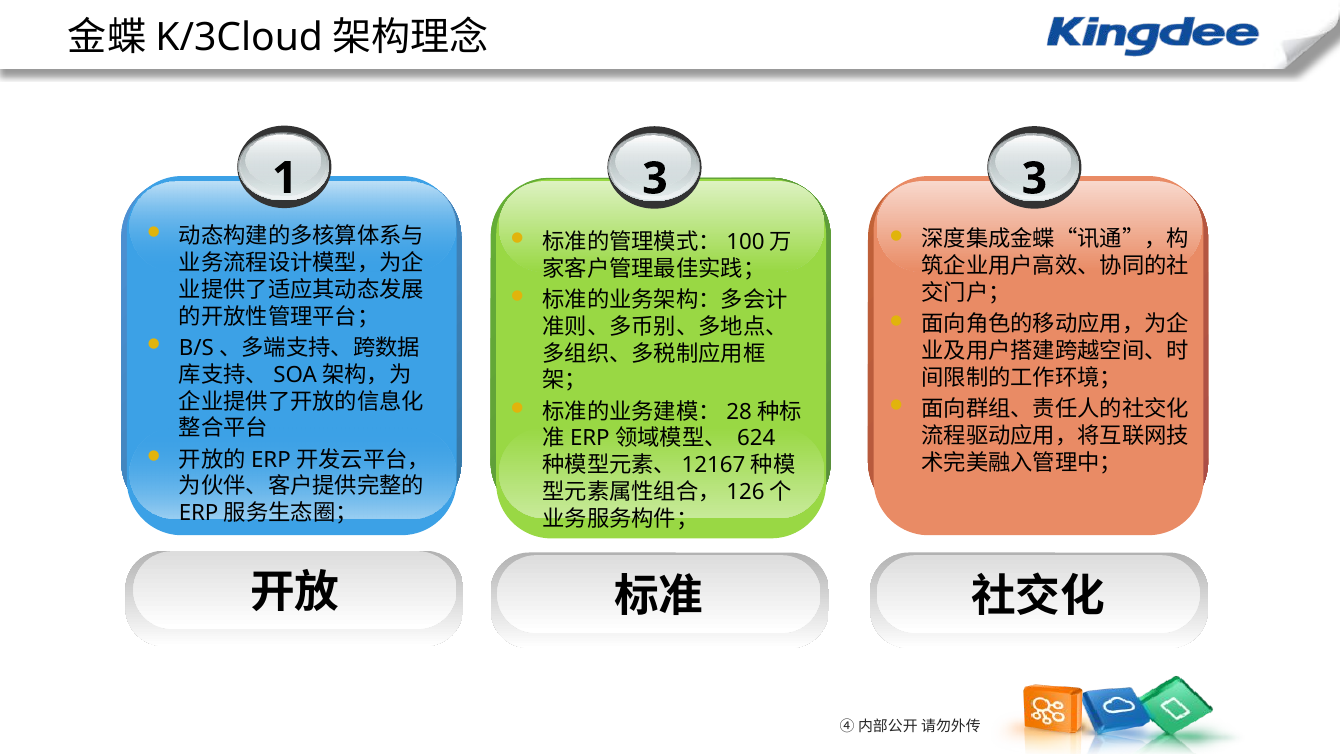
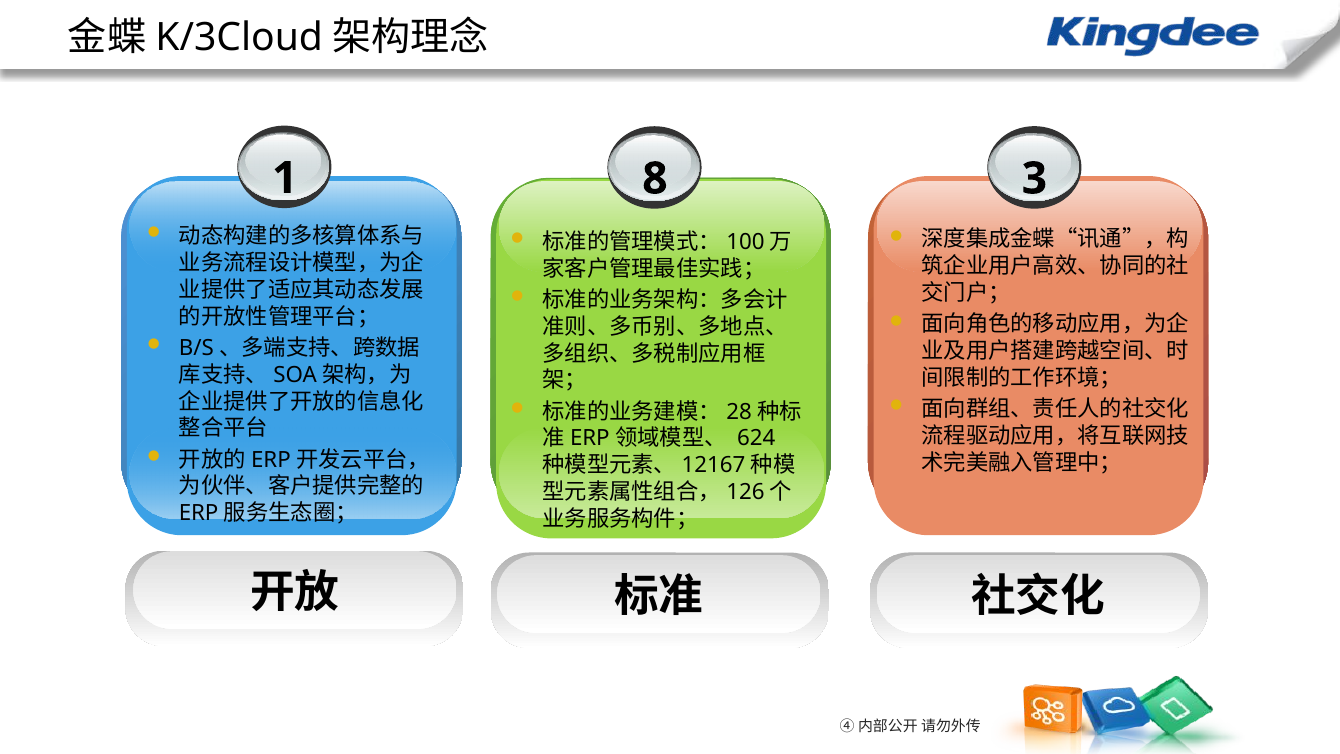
1 3: 3 -> 8 (655, 179)
